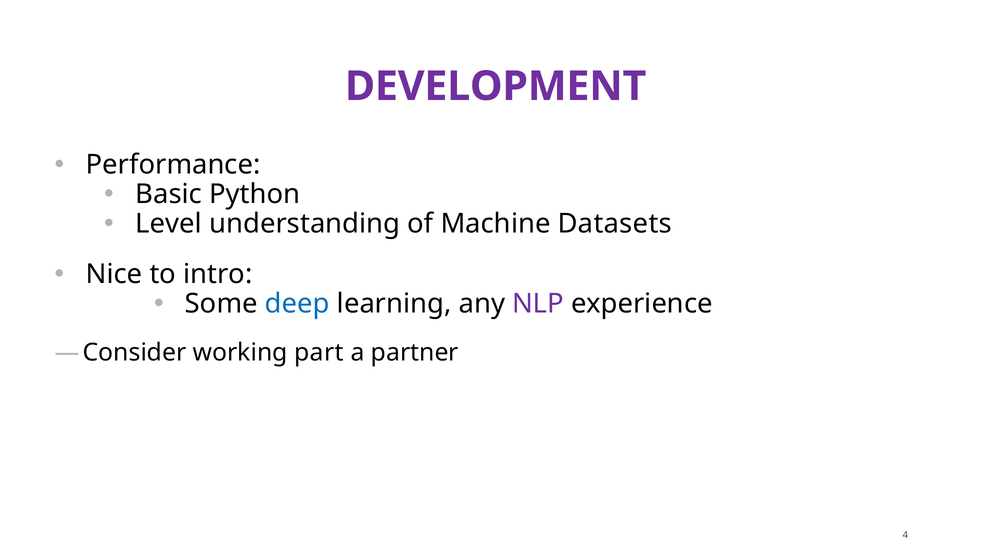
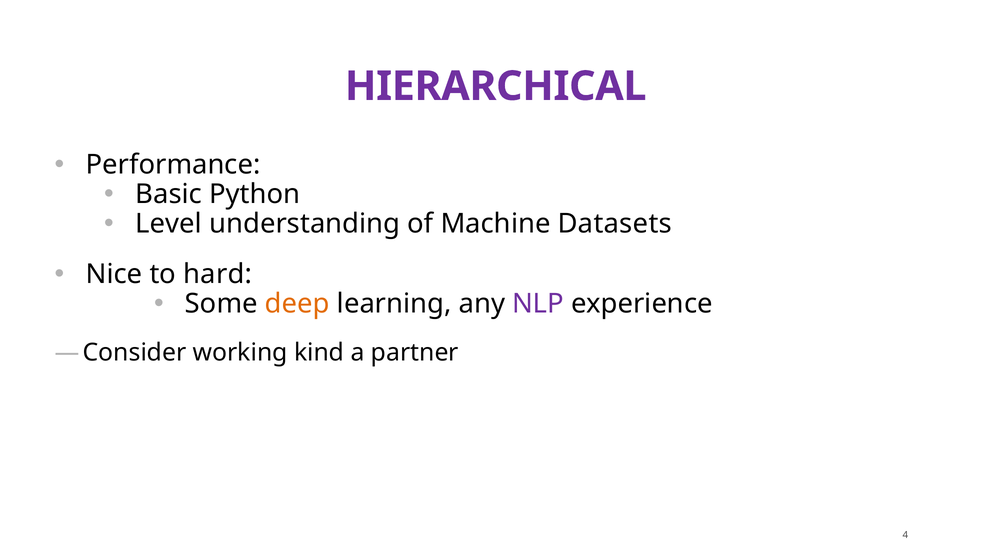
DEVELOPMENT: DEVELOPMENT -> HIERARCHICAL (496, 86)
intro: intro -> hard (218, 274)
deep colour: blue -> orange (297, 304)
part: part -> kind (319, 353)
